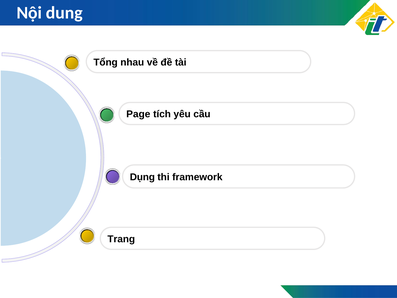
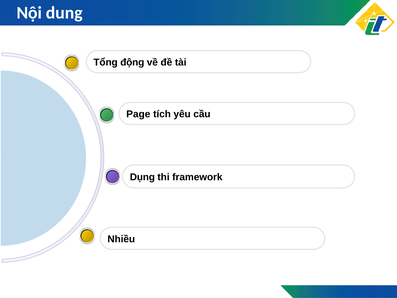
nhau: nhau -> động (132, 62)
Trang: Trang -> Nhiều (121, 239)
